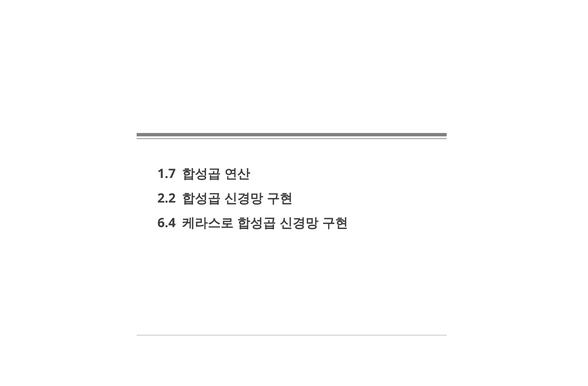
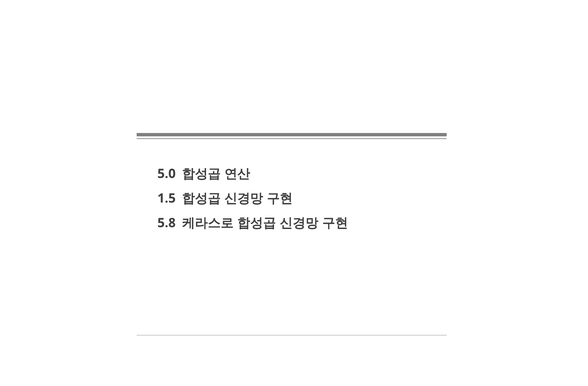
1.7: 1.7 -> 5.0 (167, 174)
2.2: 2.2 -> 1.5 (167, 198)
6.4: 6.4 -> 5.8 (167, 223)
